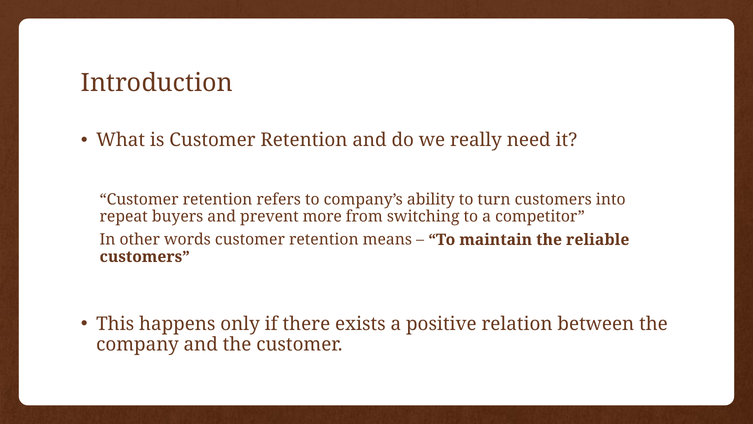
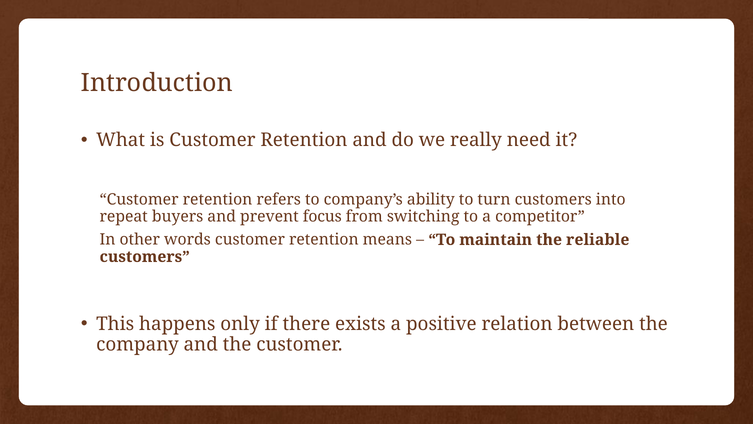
more: more -> focus (322, 216)
